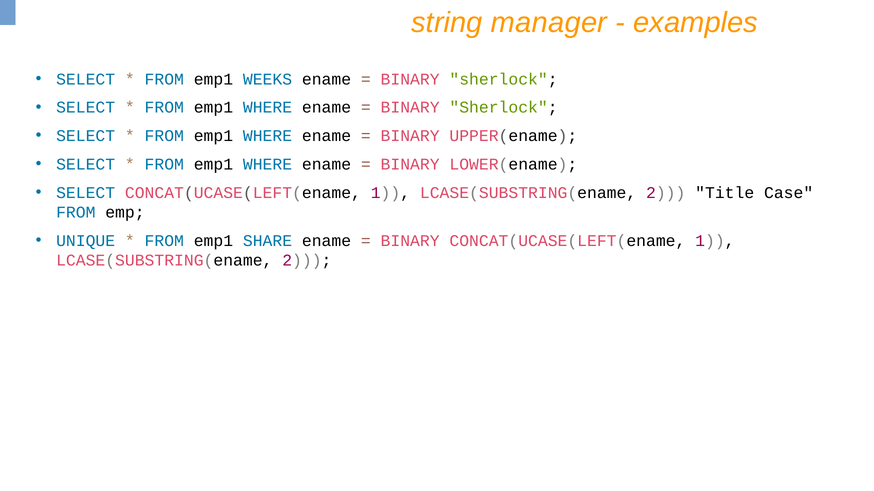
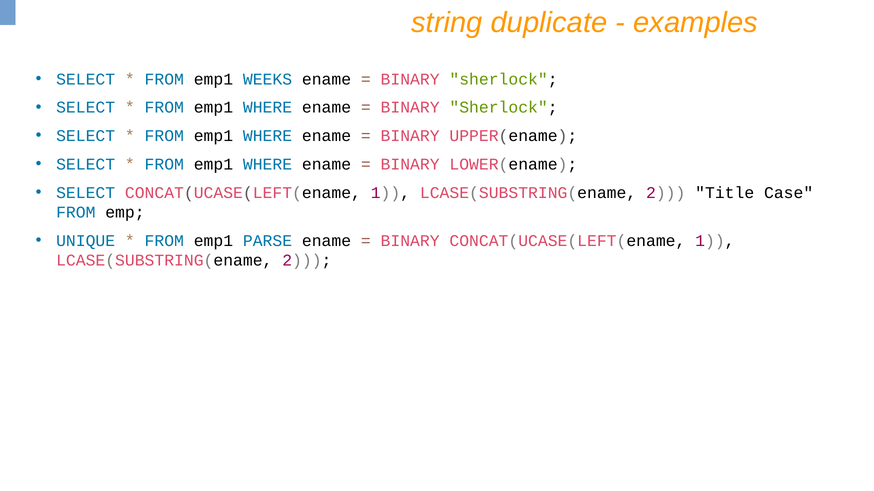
manager: manager -> duplicate (549, 23)
SHARE: SHARE -> PARSE (268, 241)
